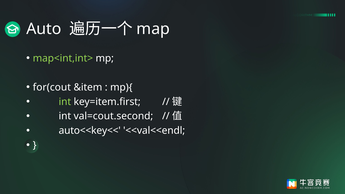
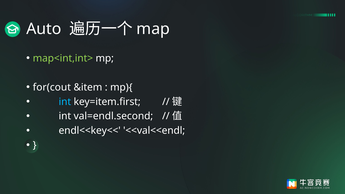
int colour: light green -> light blue (65, 102)
val=cout.second: val=cout.second -> val=endl.second (113, 116)
auto<<key<<: auto<<key<< -> endl<<key<< (90, 131)
